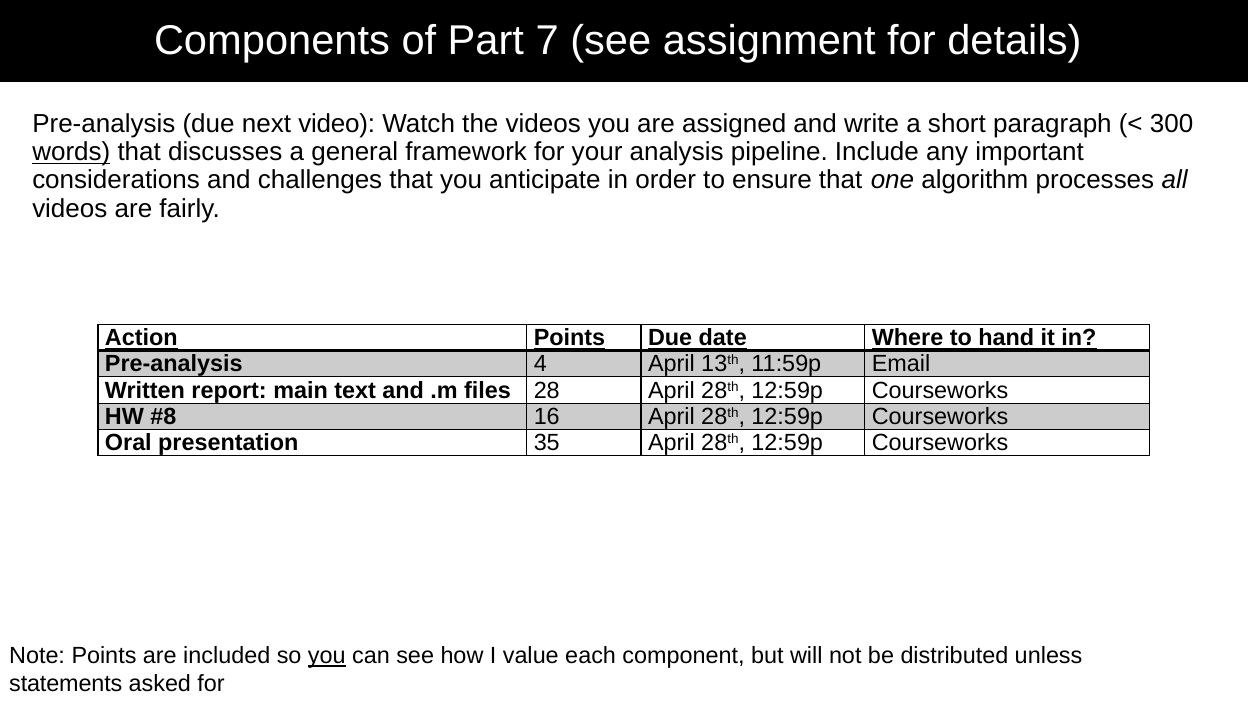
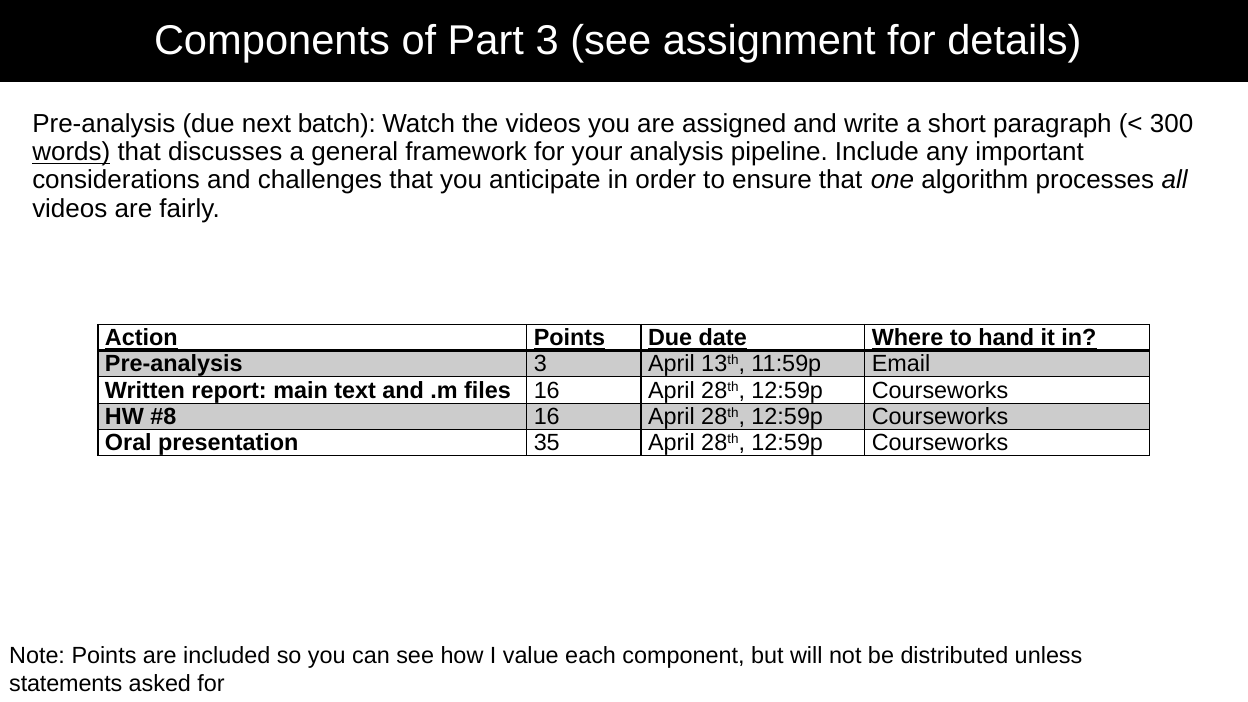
Part 7: 7 -> 3 (547, 41)
video: video -> batch (337, 124)
Pre-analysis 4: 4 -> 3 (540, 364)
files 28: 28 -> 16 (547, 390)
you underline: present -> none (327, 656)
